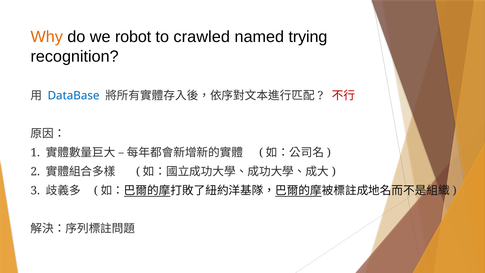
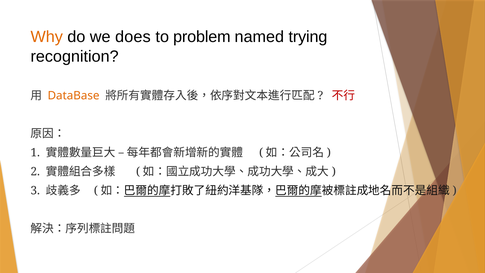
robot: robot -> does (133, 37)
crawled: crawled -> problem (202, 37)
DataBase colour: blue -> orange (74, 96)
